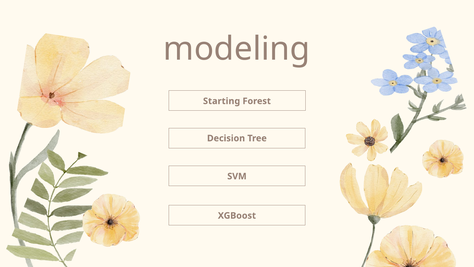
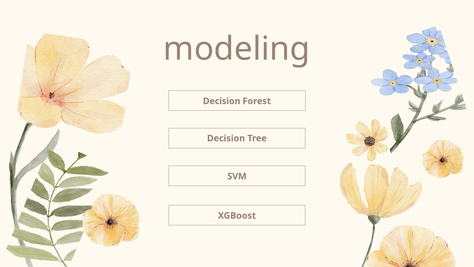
Starting: Starting -> Decision (222, 101)
